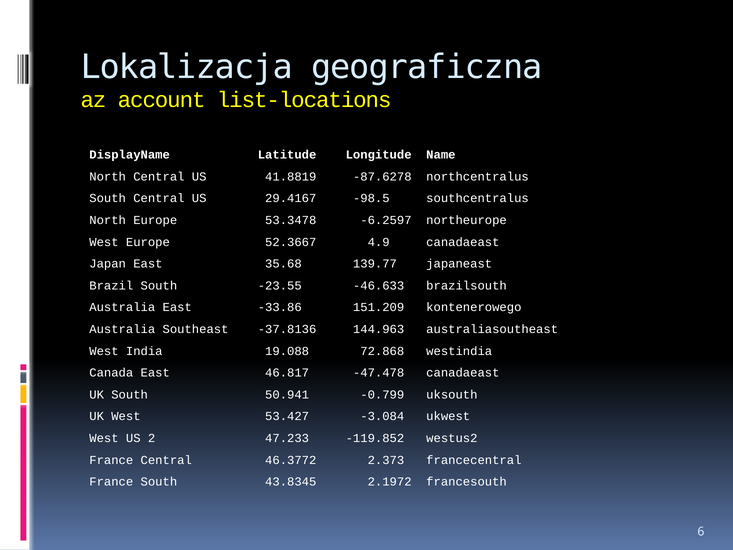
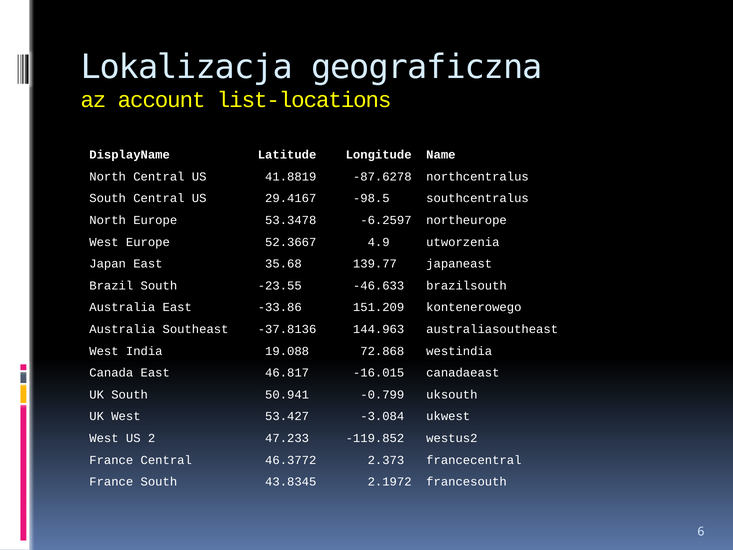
4.9 canadaeast: canadaeast -> utworzenia (463, 242)
-47.478: -47.478 -> -16.015 (379, 373)
